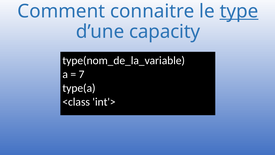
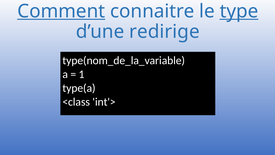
Comment underline: none -> present (61, 11)
capacity: capacity -> redirige (164, 32)
7: 7 -> 1 (82, 74)
